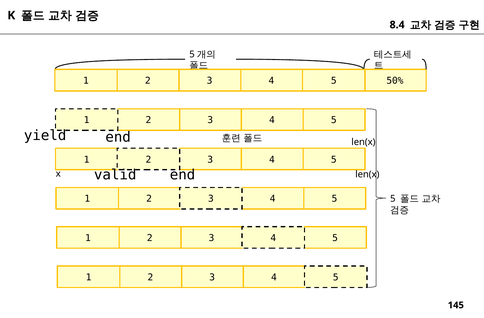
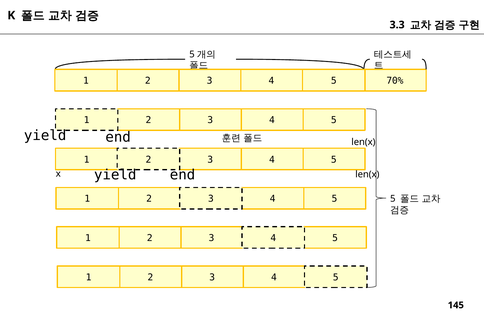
8.4: 8.4 -> 3.3 (397, 25)
50%: 50% -> 70% (395, 81)
valid: valid -> yield (115, 175)
